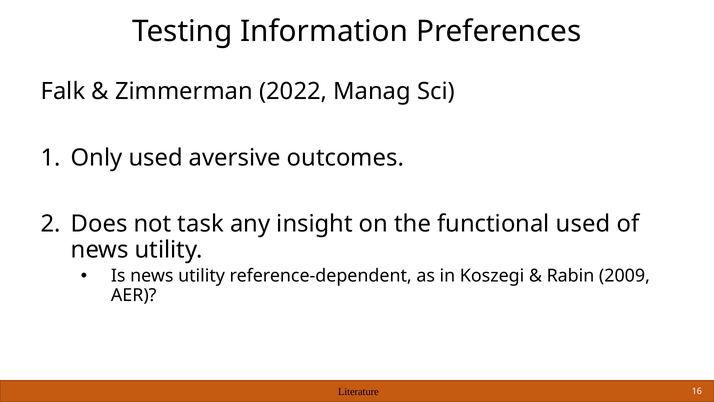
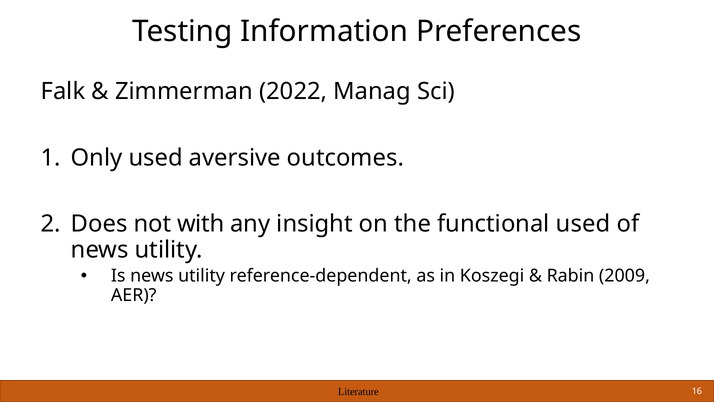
task: task -> with (201, 224)
